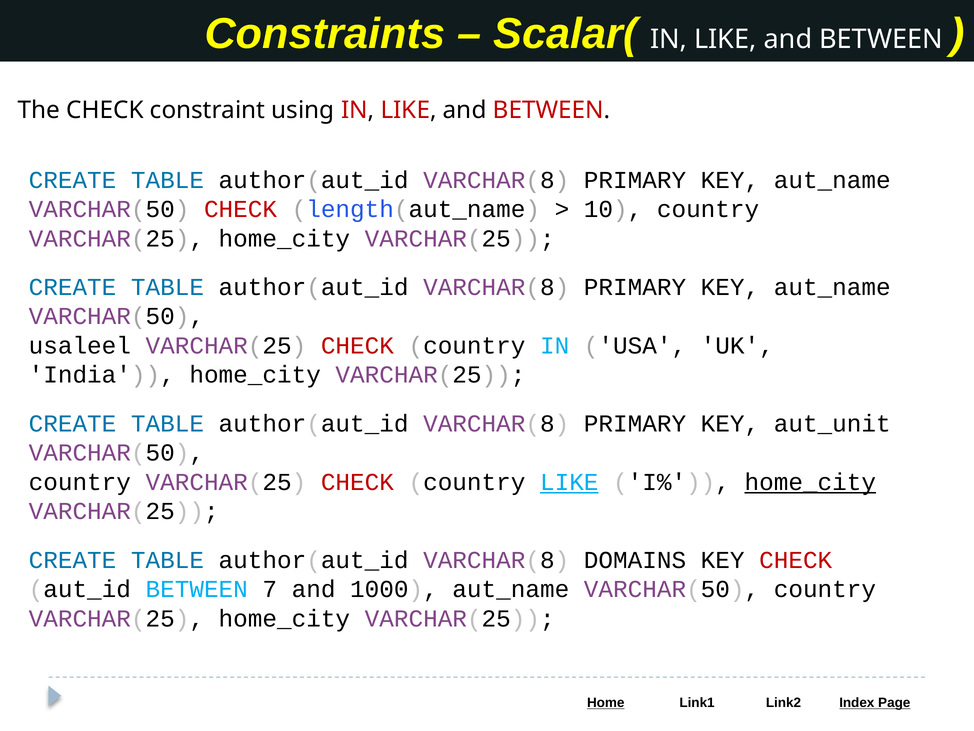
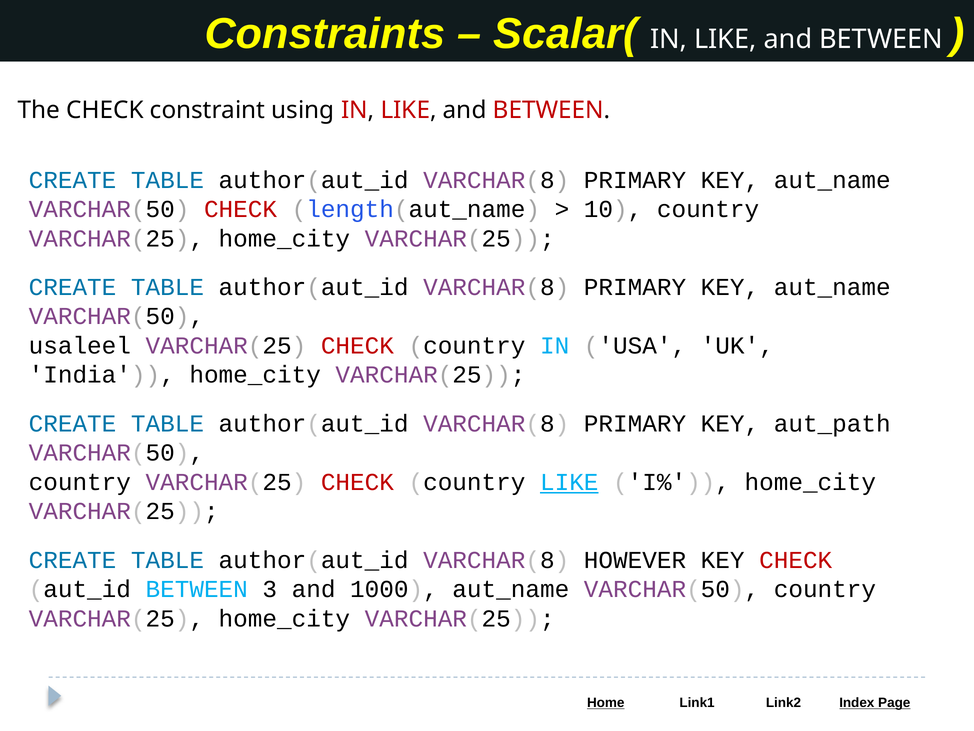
aut_unit: aut_unit -> aut_path (832, 423)
home_city underline: present -> none (810, 482)
DOMAINS: DOMAINS -> HOWEVER (635, 560)
7: 7 -> 3 (270, 589)
